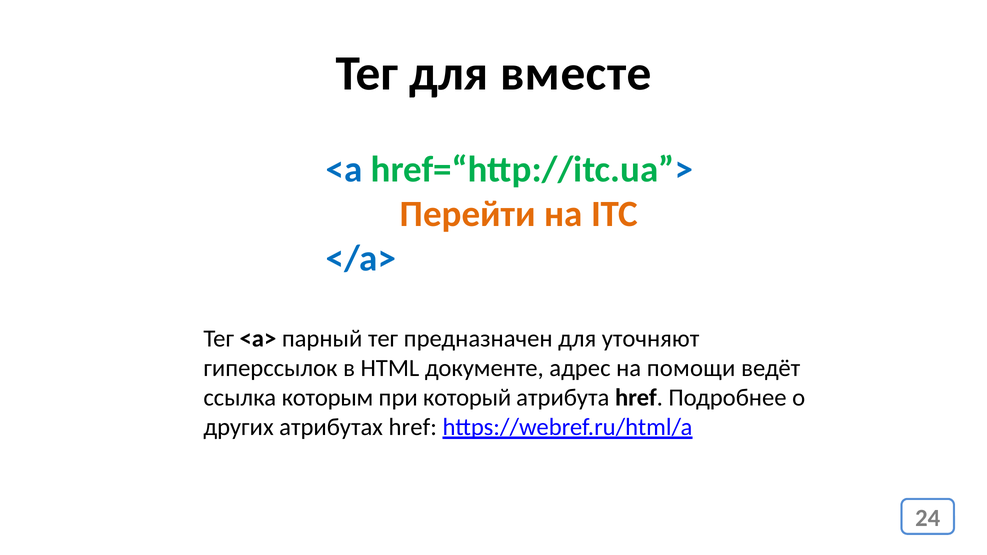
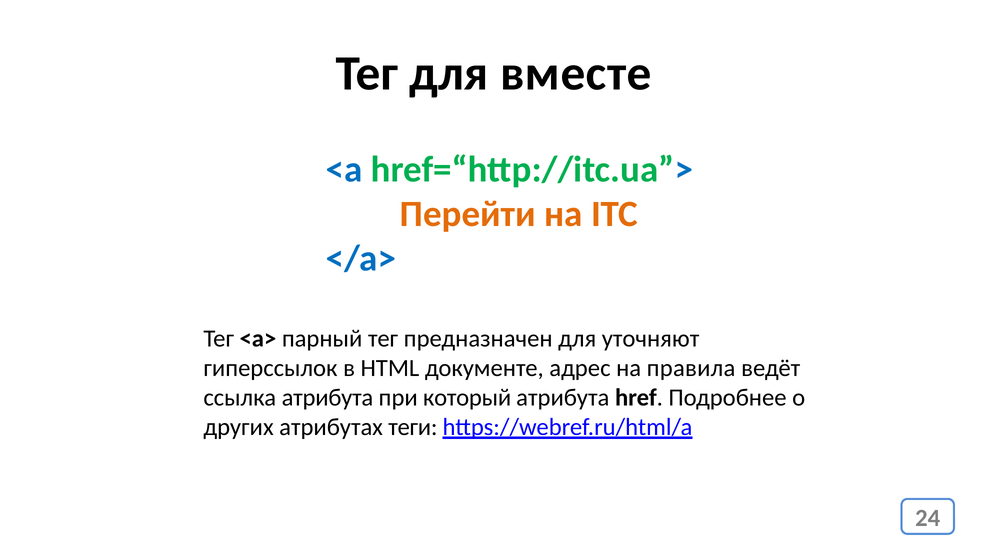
помощи: помощи -> правила (691, 368)
ссылка которым: которым -> атрибута (327, 398)
атрибутах href: href -> теги (413, 427)
